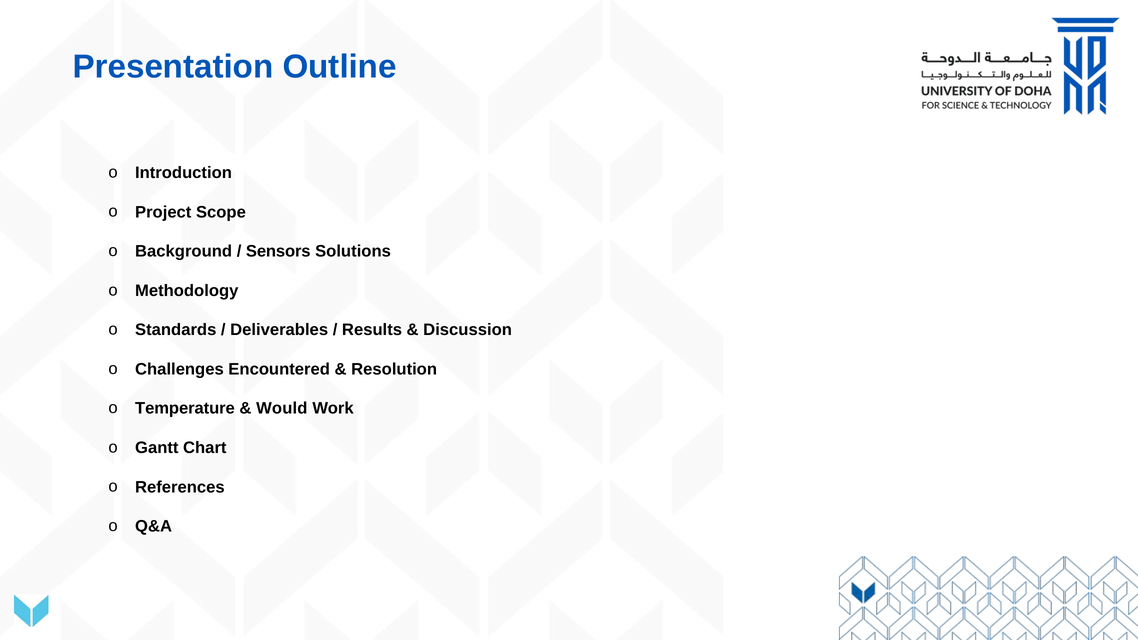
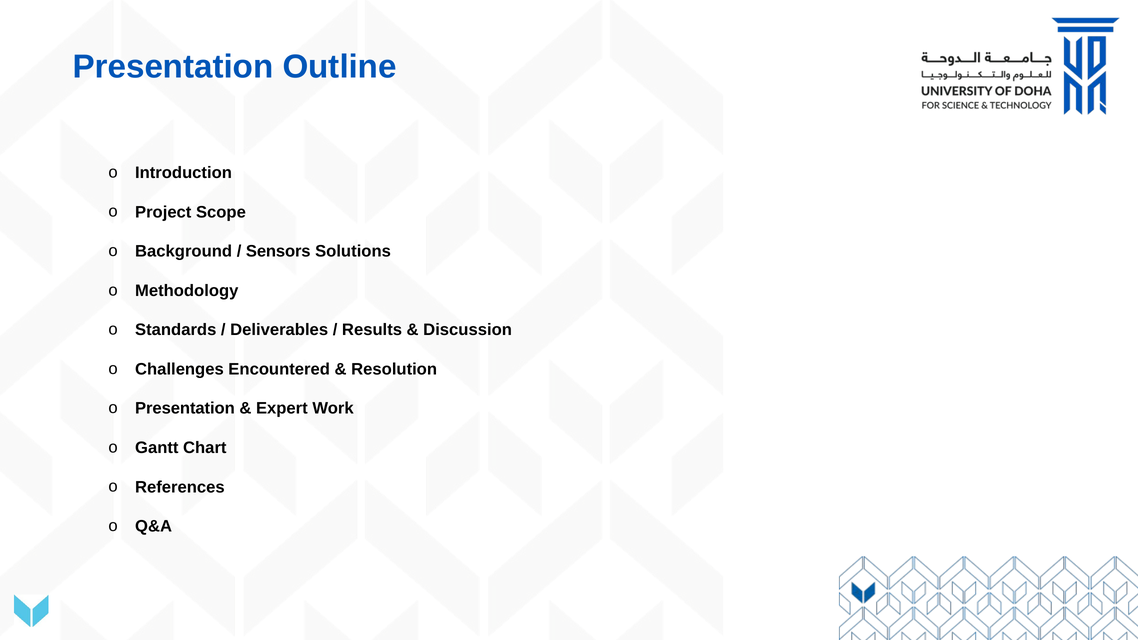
Temperature: Temperature -> Presentation (185, 409)
Would: Would -> Expert (282, 409)
